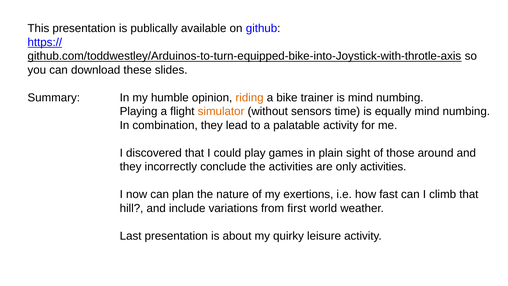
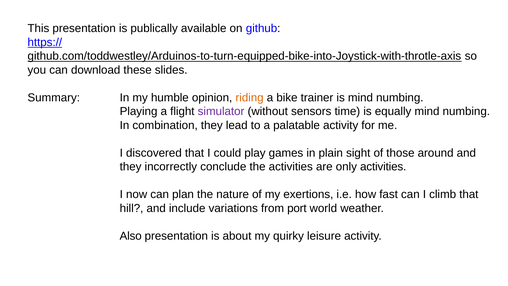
simulator colour: orange -> purple (221, 111)
first: first -> port (297, 208)
Last: Last -> Also (131, 236)
